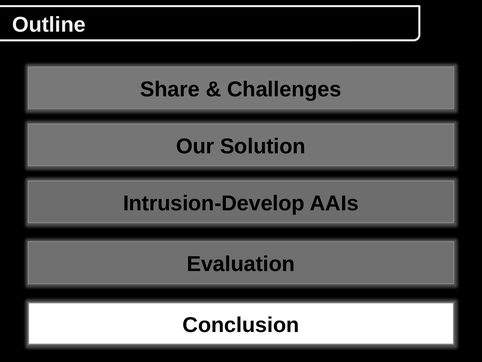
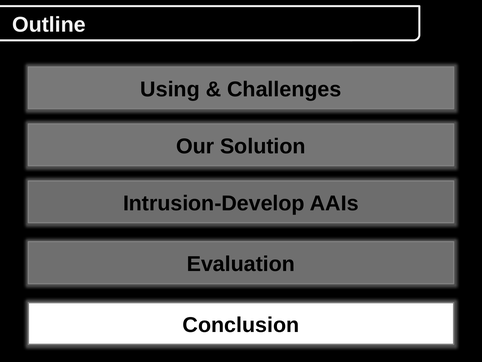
Share: Share -> Using (170, 89)
